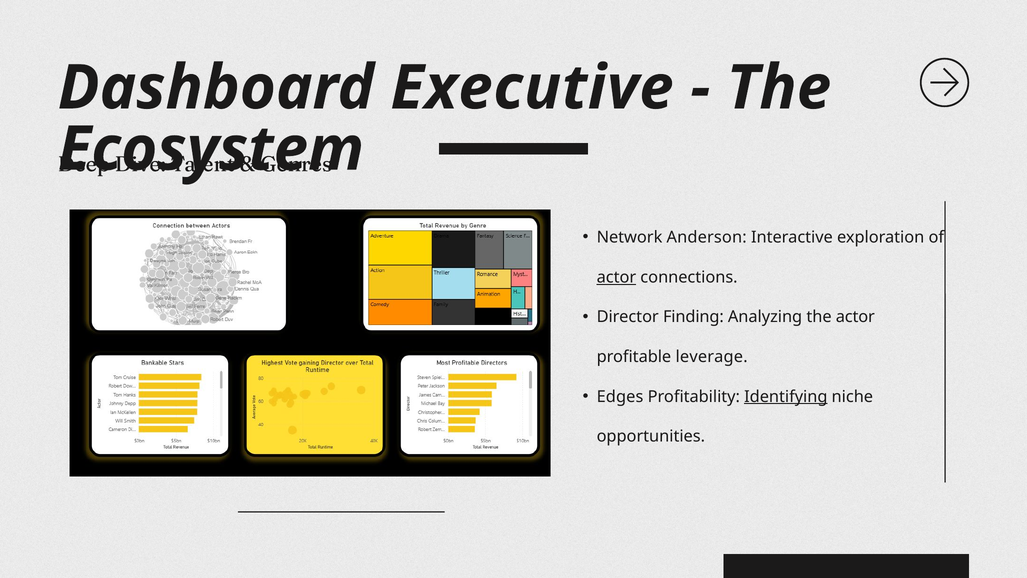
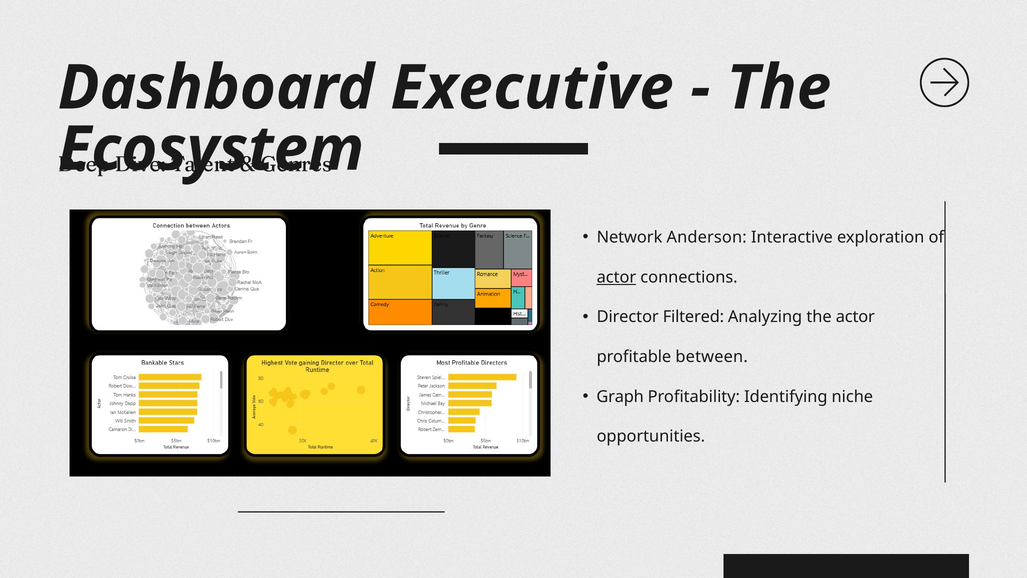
Finding: Finding -> Filtered (693, 317)
leverage: leverage -> between (712, 357)
Edges: Edges -> Graph (620, 396)
Identifying underline: present -> none (786, 396)
